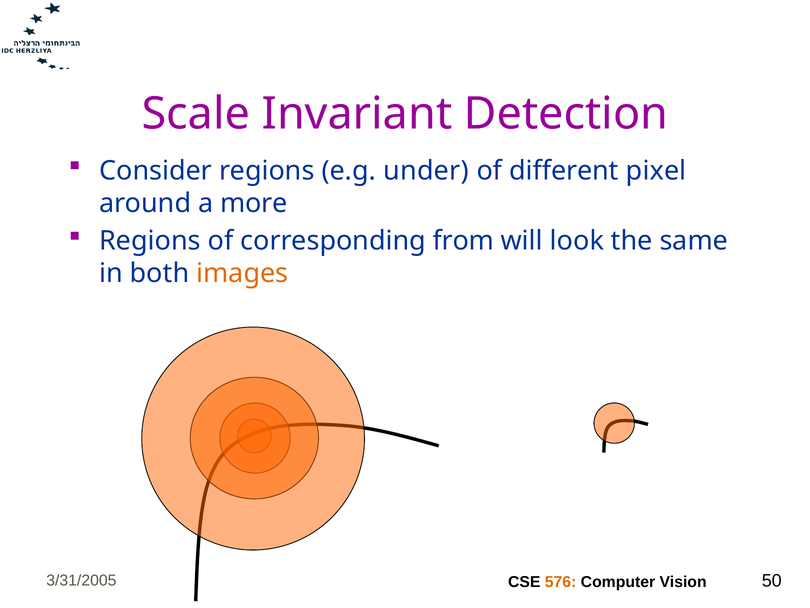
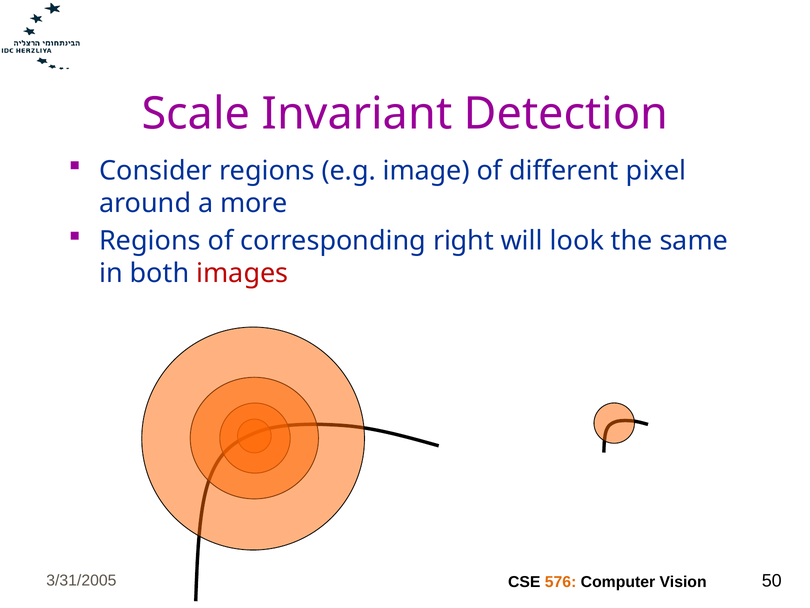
under: under -> image (426, 171)
from: from -> right (463, 241)
images colour: orange -> red (242, 273)
